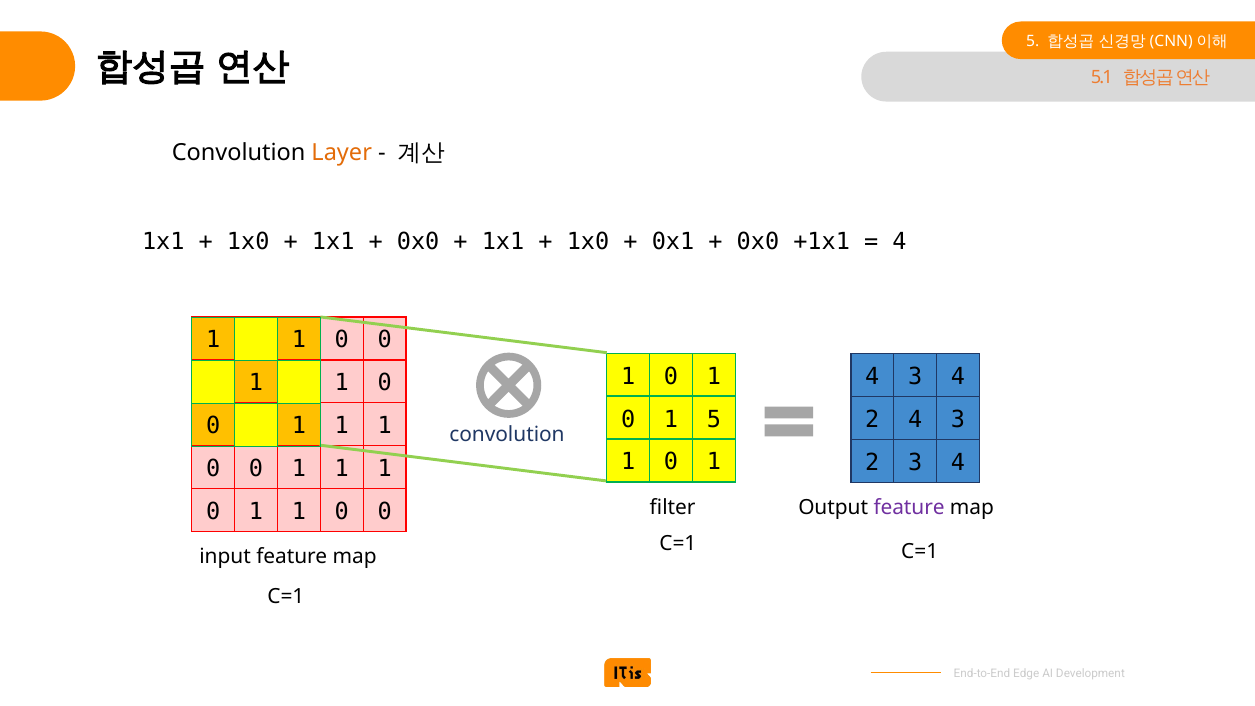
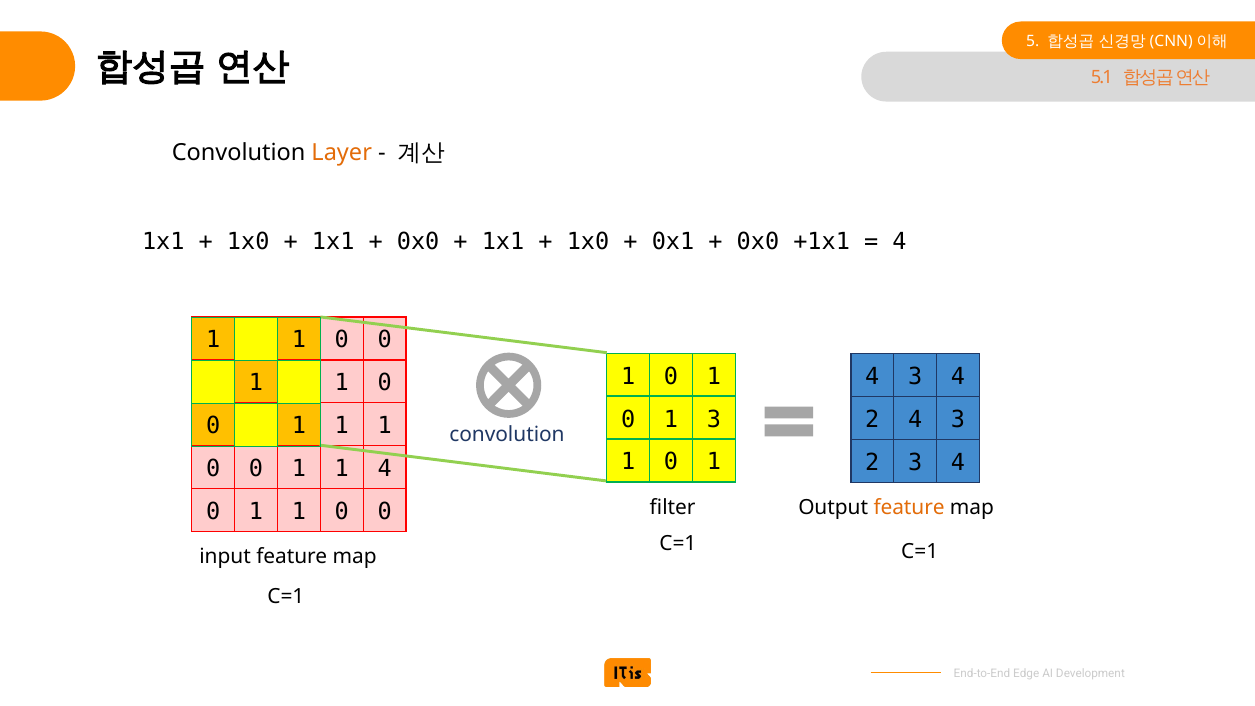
1 5: 5 -> 3 (714, 419)
1: 1 -> 4 (385, 469)
feature colour: purple -> orange (909, 507)
